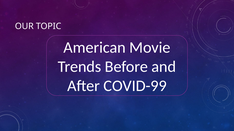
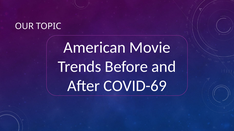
COVID-99: COVID-99 -> COVID-69 (135, 86)
